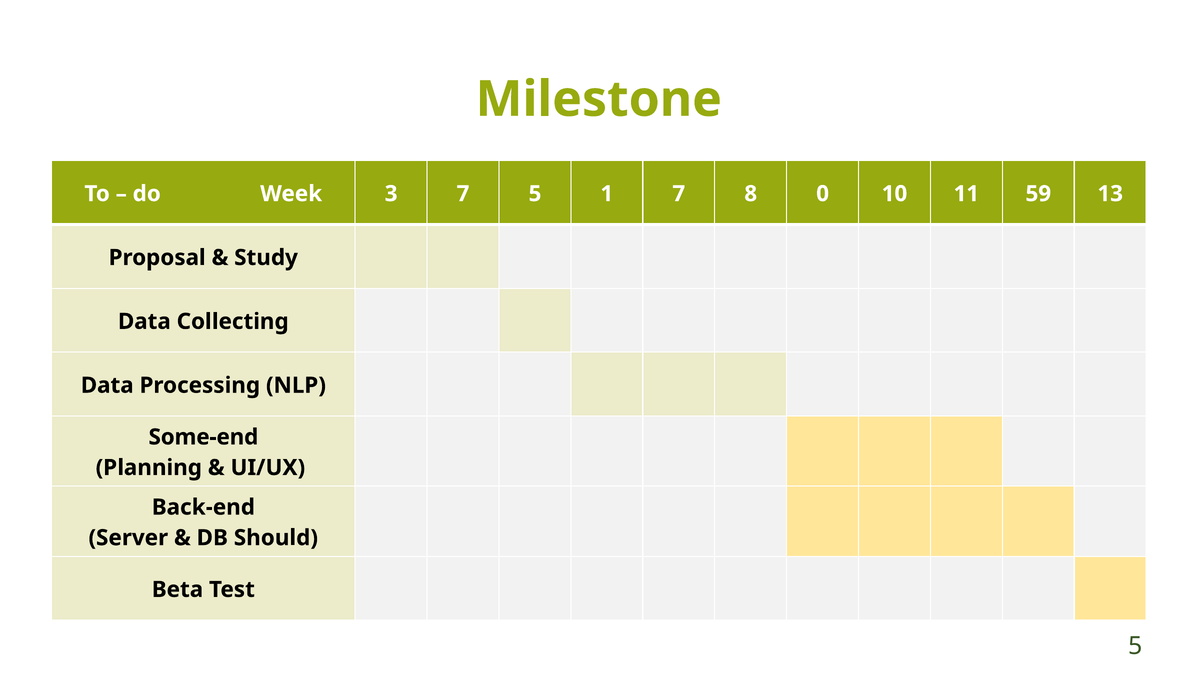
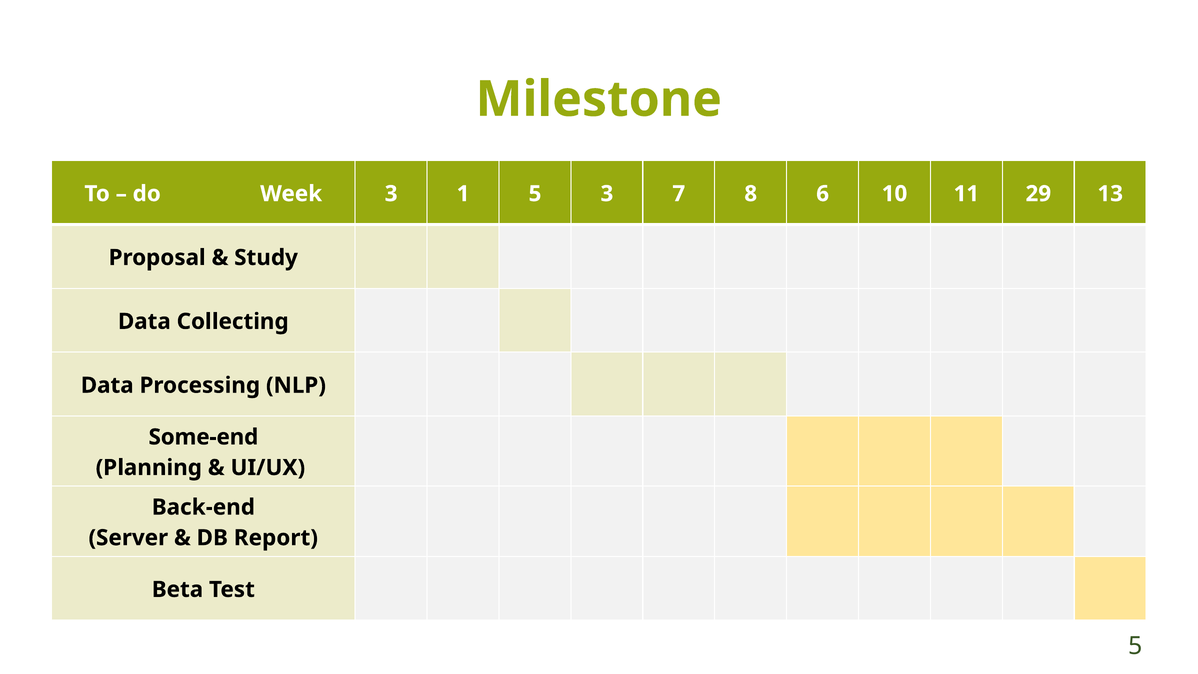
3 7: 7 -> 1 (463, 194)
5 1: 1 -> 3 (607, 194)
0: 0 -> 6 (823, 194)
59: 59 -> 29 (1038, 194)
Should: Should -> Report (276, 538)
